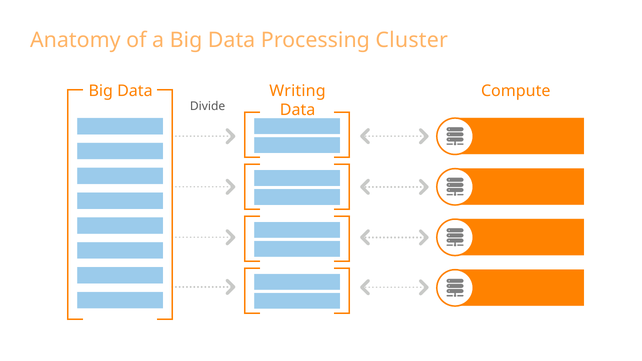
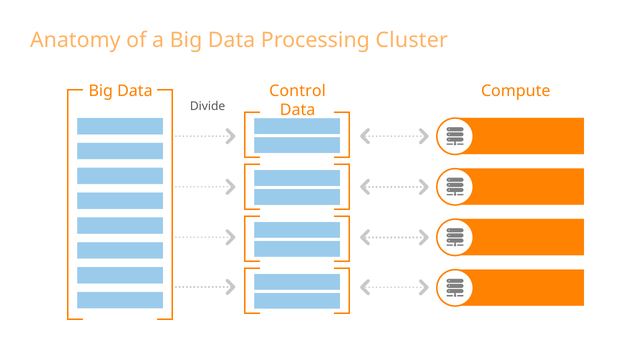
Writing: Writing -> Control (298, 91)
